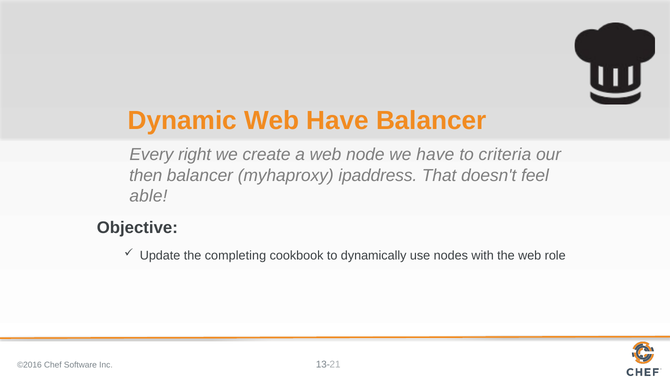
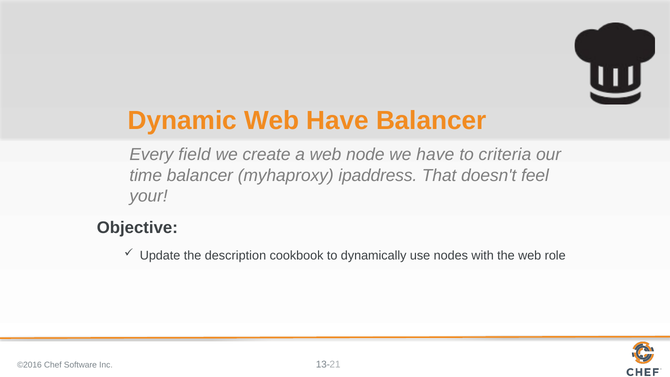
right: right -> field (194, 155)
then: then -> time (146, 175)
able: able -> your (149, 196)
completing: completing -> description (235, 255)
